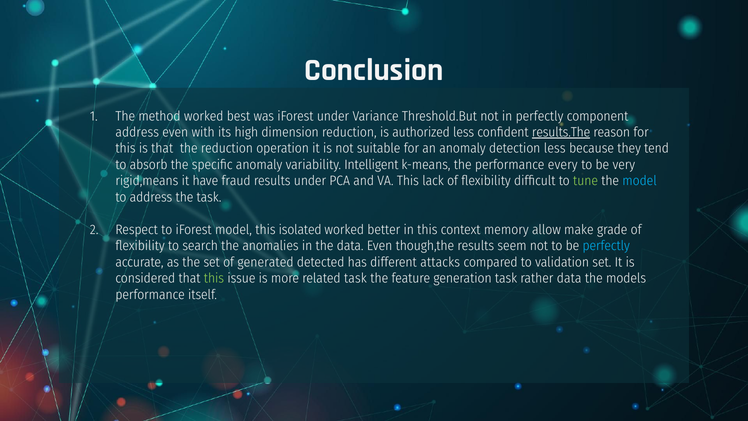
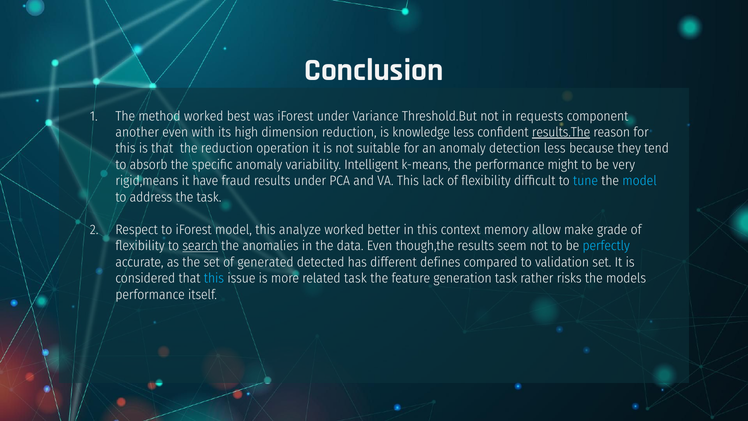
in perfectly: perfectly -> requests (540, 116)
address: address -> another (137, 132)
authorized: authorized -> knowledge (421, 132)
every: every -> might (563, 165)
tune colour: light green -> light blue (586, 181)
isolated: isolated -> analyze (300, 230)
search underline: none -> present (200, 246)
attacks: attacks -> defines (440, 262)
this colour: light green -> light blue (214, 278)
rather data: data -> risks (569, 278)
